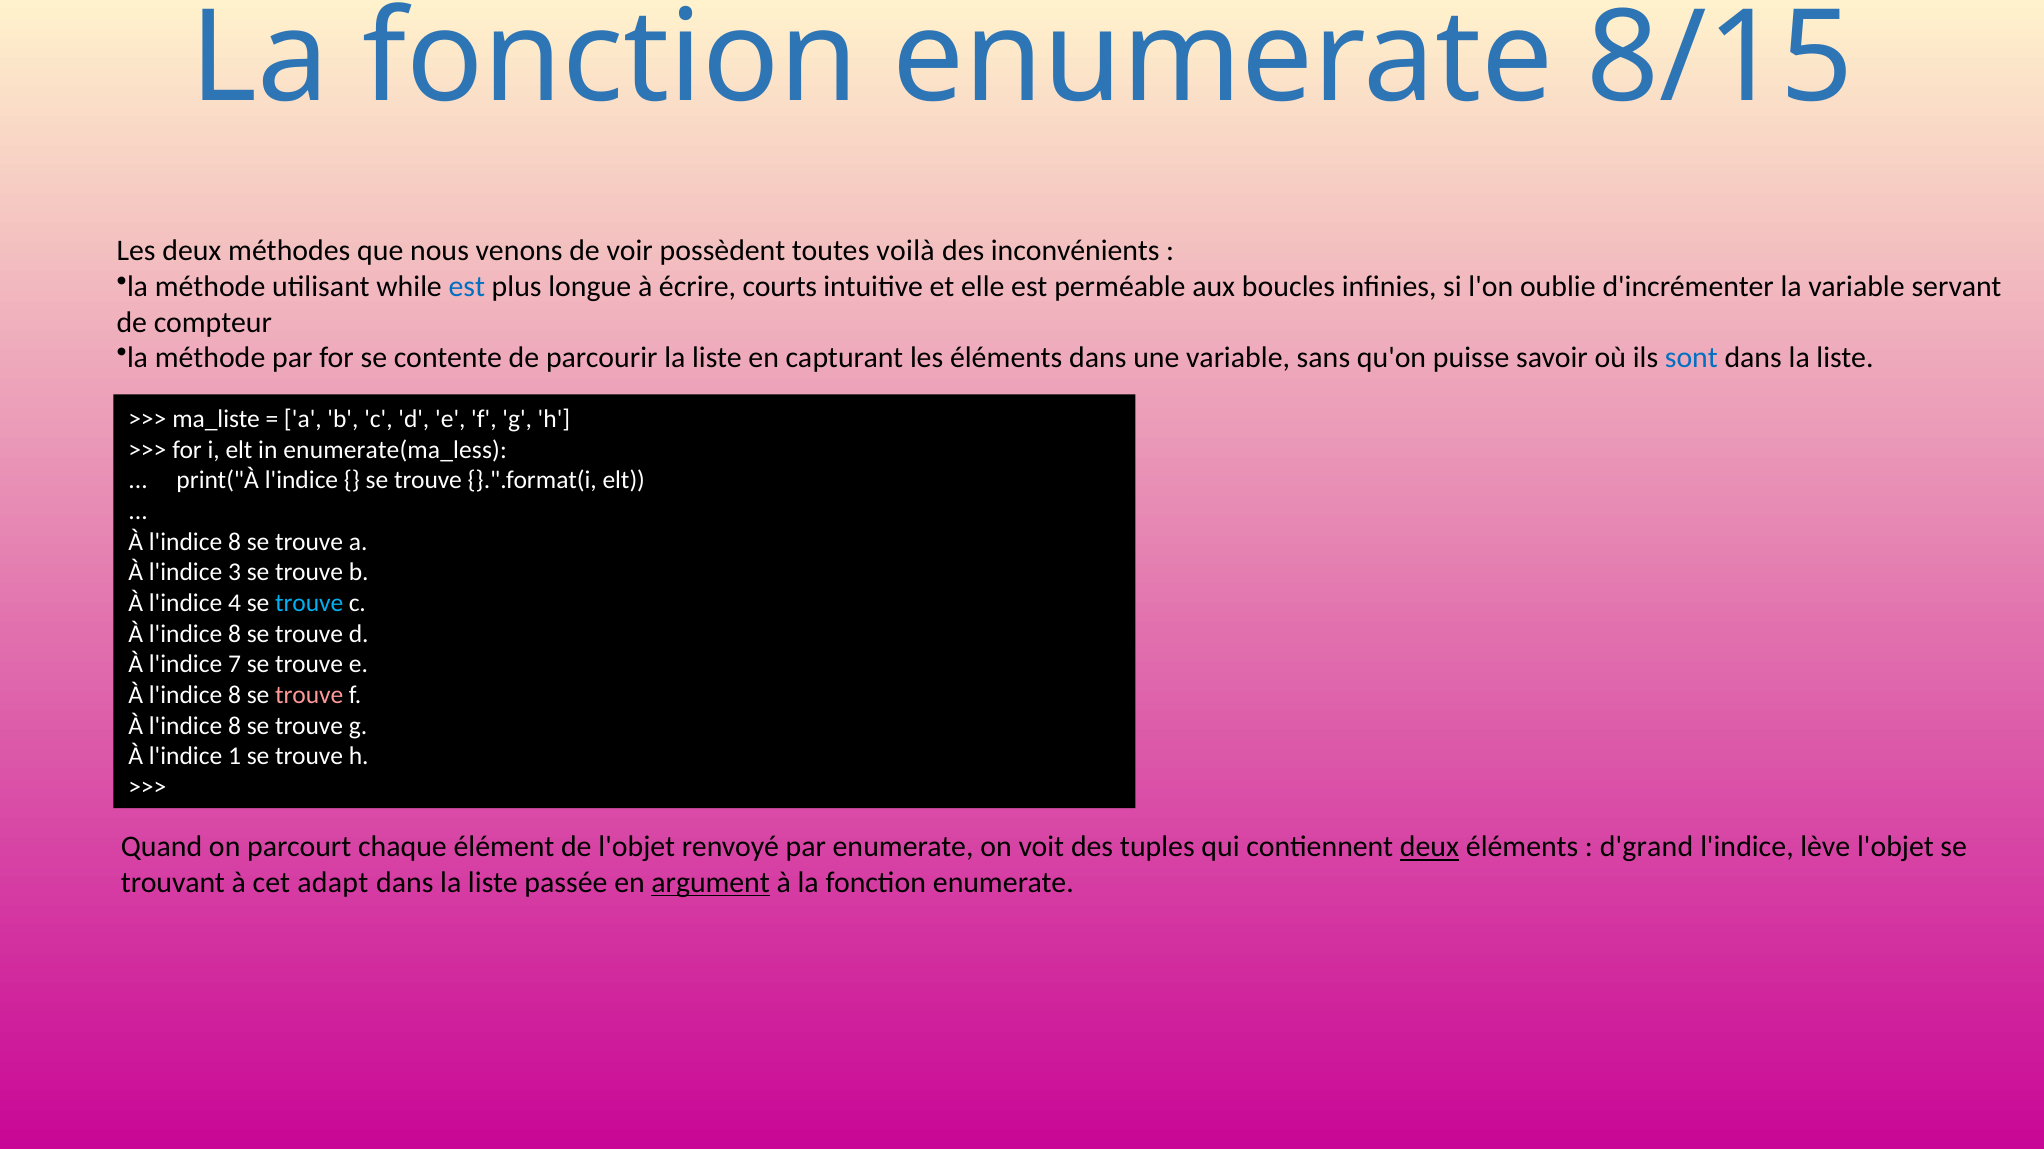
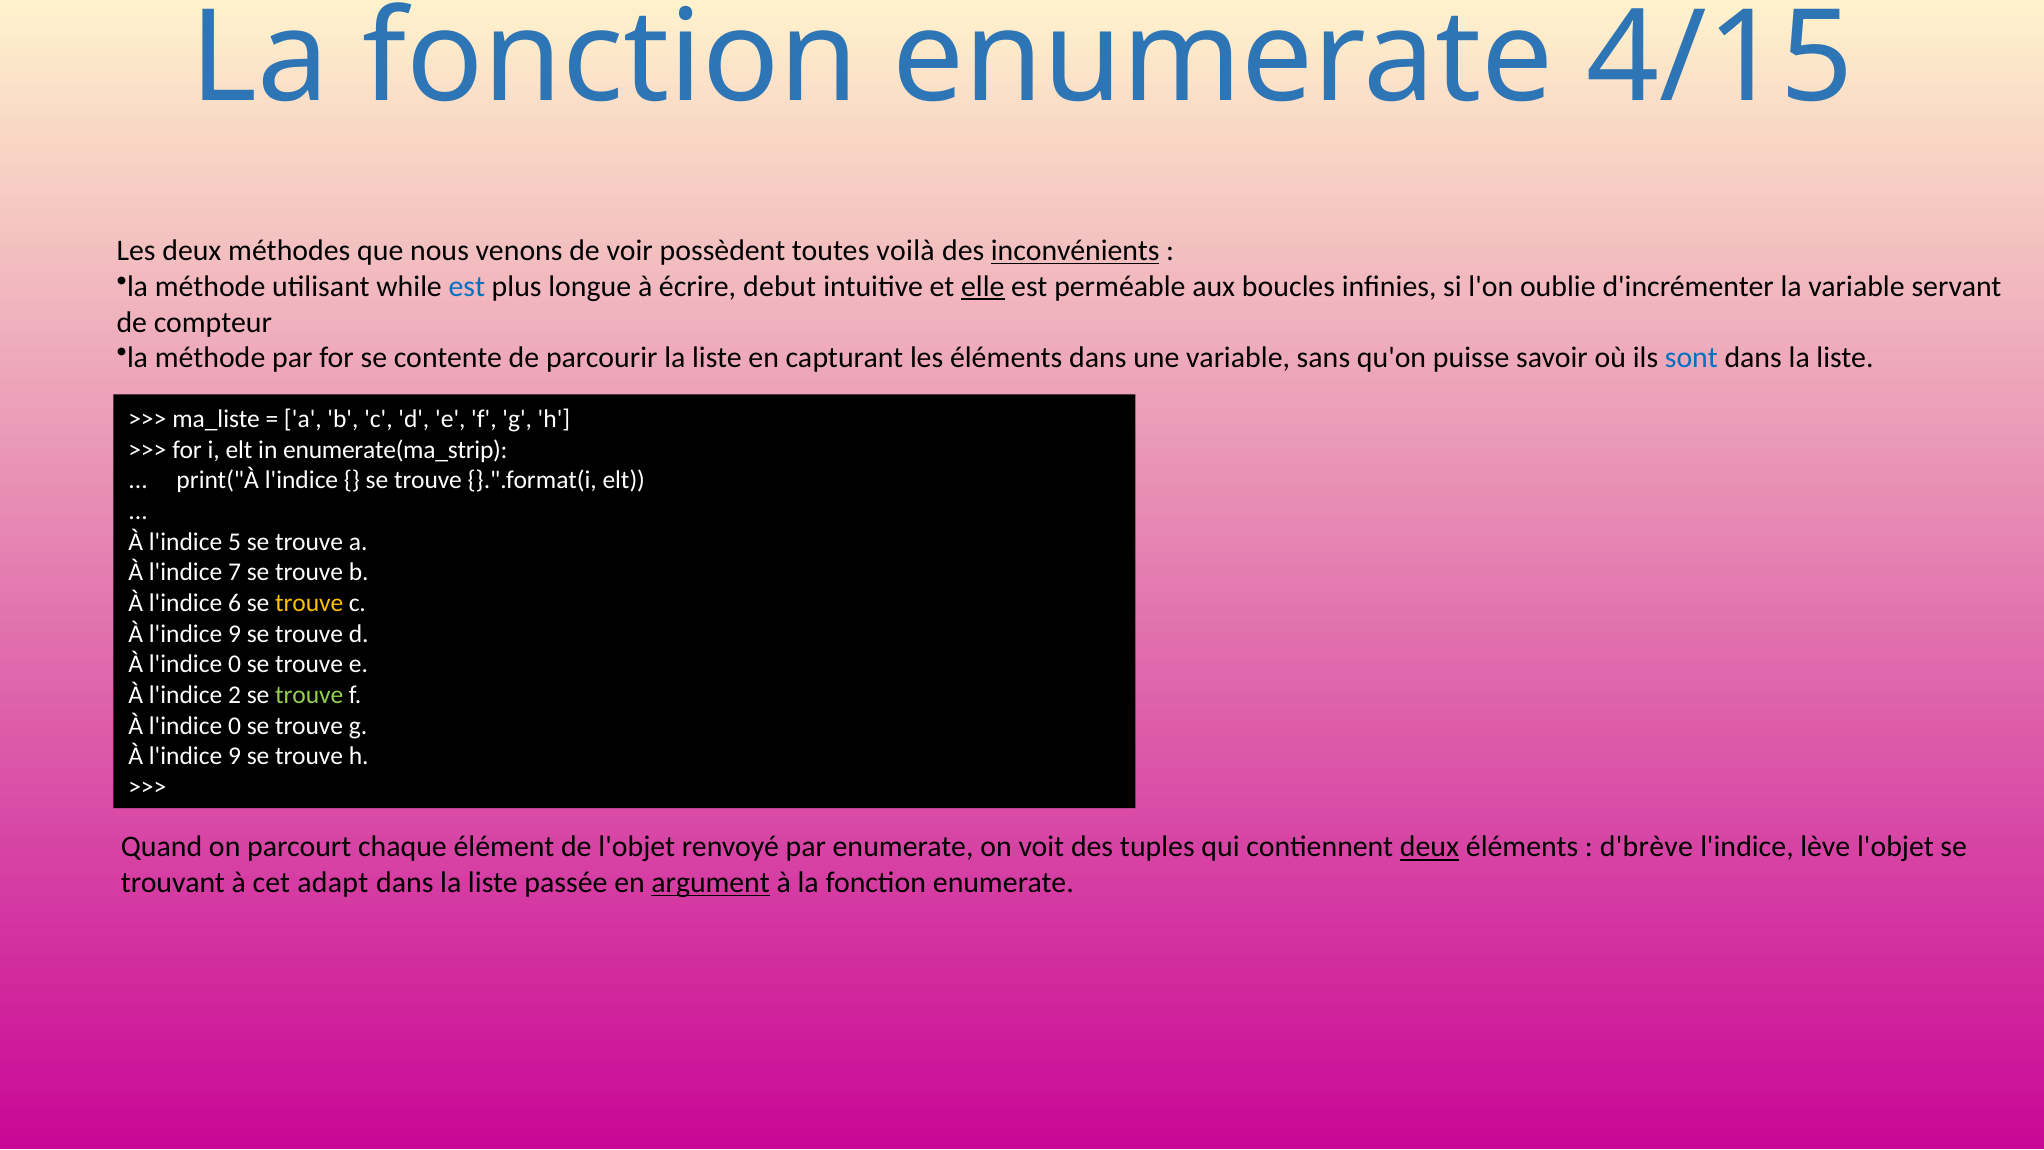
8/15: 8/15 -> 4/15 (1720, 59)
inconvénients underline: none -> present (1075, 251)
courts: courts -> debut (780, 286)
elle underline: none -> present (983, 286)
enumerate(ma_less: enumerate(ma_less -> enumerate(ma_strip (395, 450)
8: 8 -> 5 (235, 542)
3: 3 -> 7 (235, 572)
4: 4 -> 6 (235, 603)
trouve colour: light blue -> yellow (309, 603)
8: 8 -> 9 (235, 634)
7: 7 -> 0 (235, 664)
8: 8 -> 2 (235, 695)
trouve colour: pink -> light green (309, 695)
8: 8 -> 0 (235, 726)
1: 1 -> 9 (235, 756)
d'grand: d'grand -> d'brève (1646, 847)
